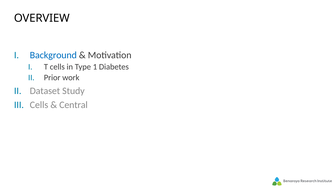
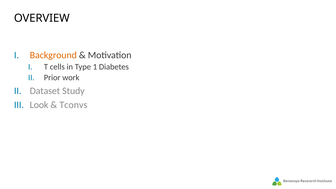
Background colour: blue -> orange (53, 55)
Cells: Cells -> Look (39, 105)
Central: Central -> Tconvs (73, 105)
